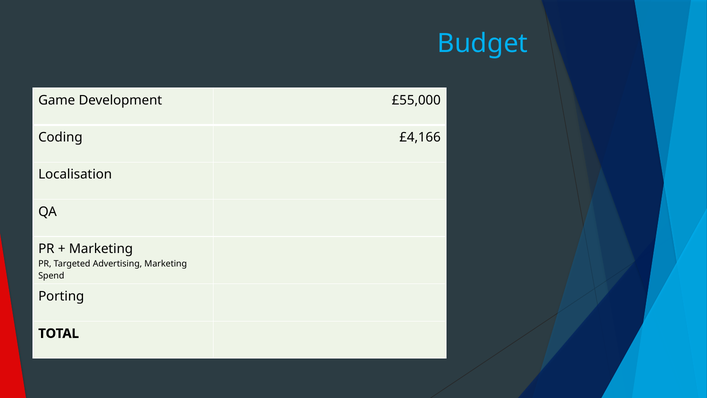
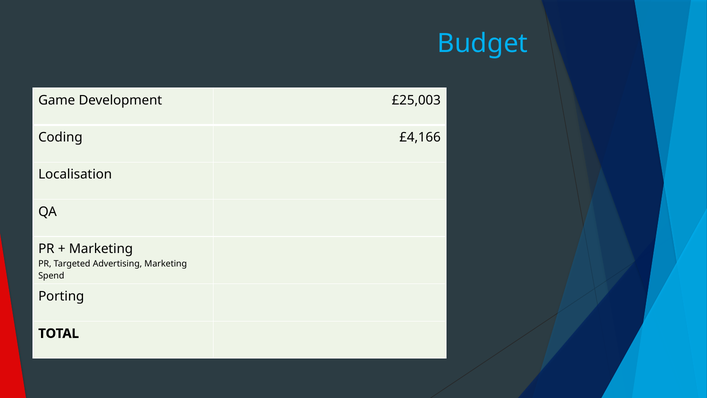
£55,000: £55,000 -> £25,003 (416, 100)
